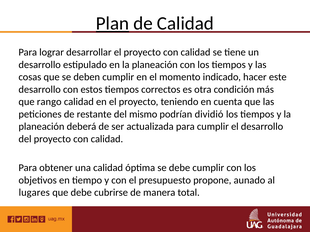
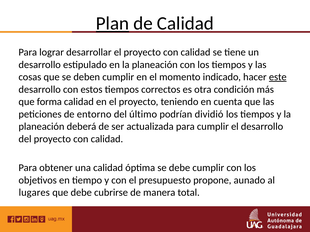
este underline: none -> present (278, 77)
rango: rango -> forma (49, 102)
restante: restante -> entorno (94, 114)
mismo: mismo -> último (143, 114)
